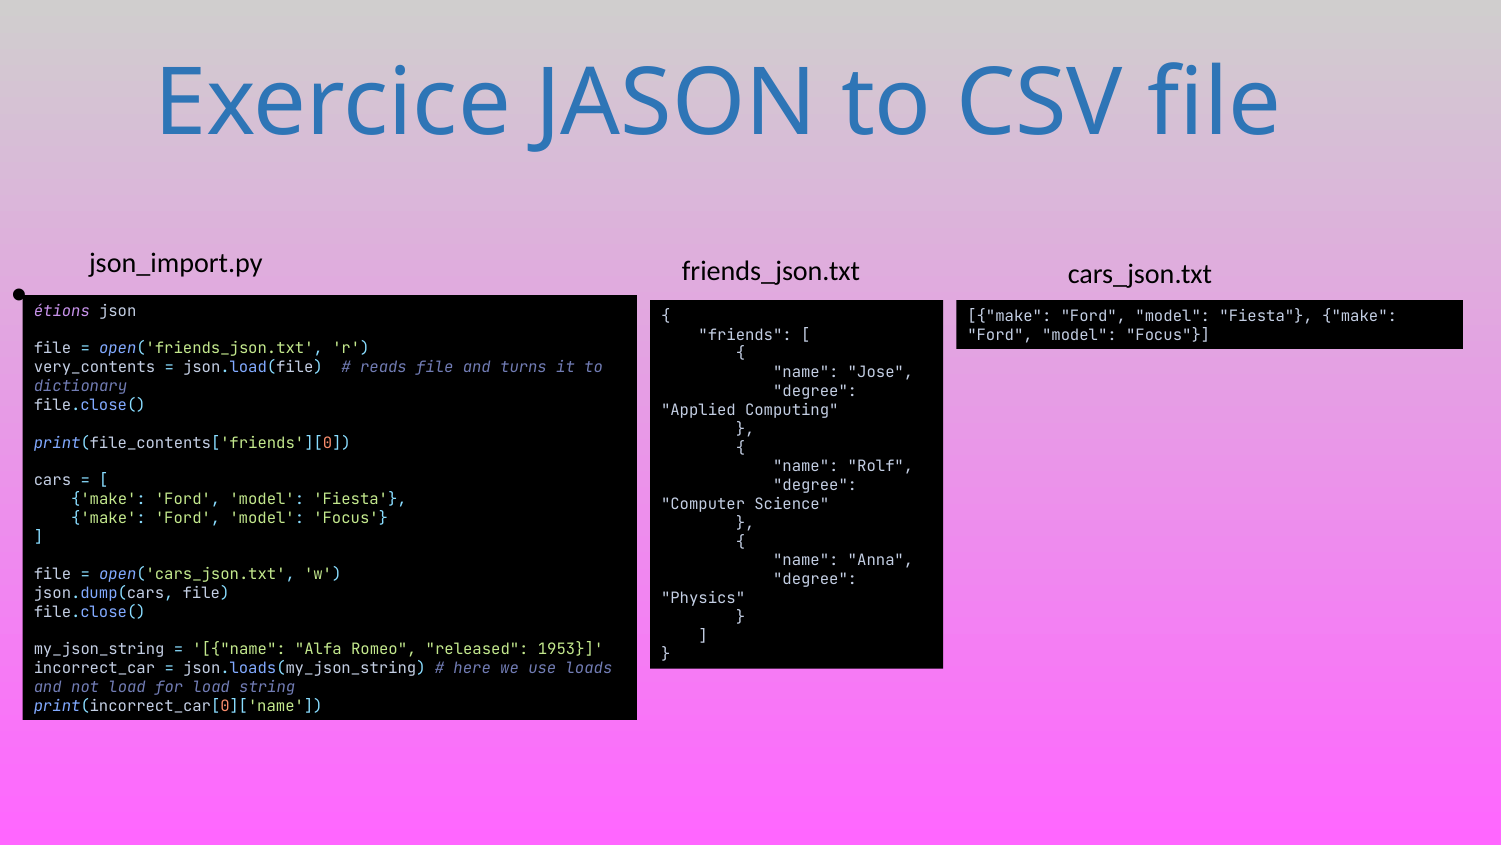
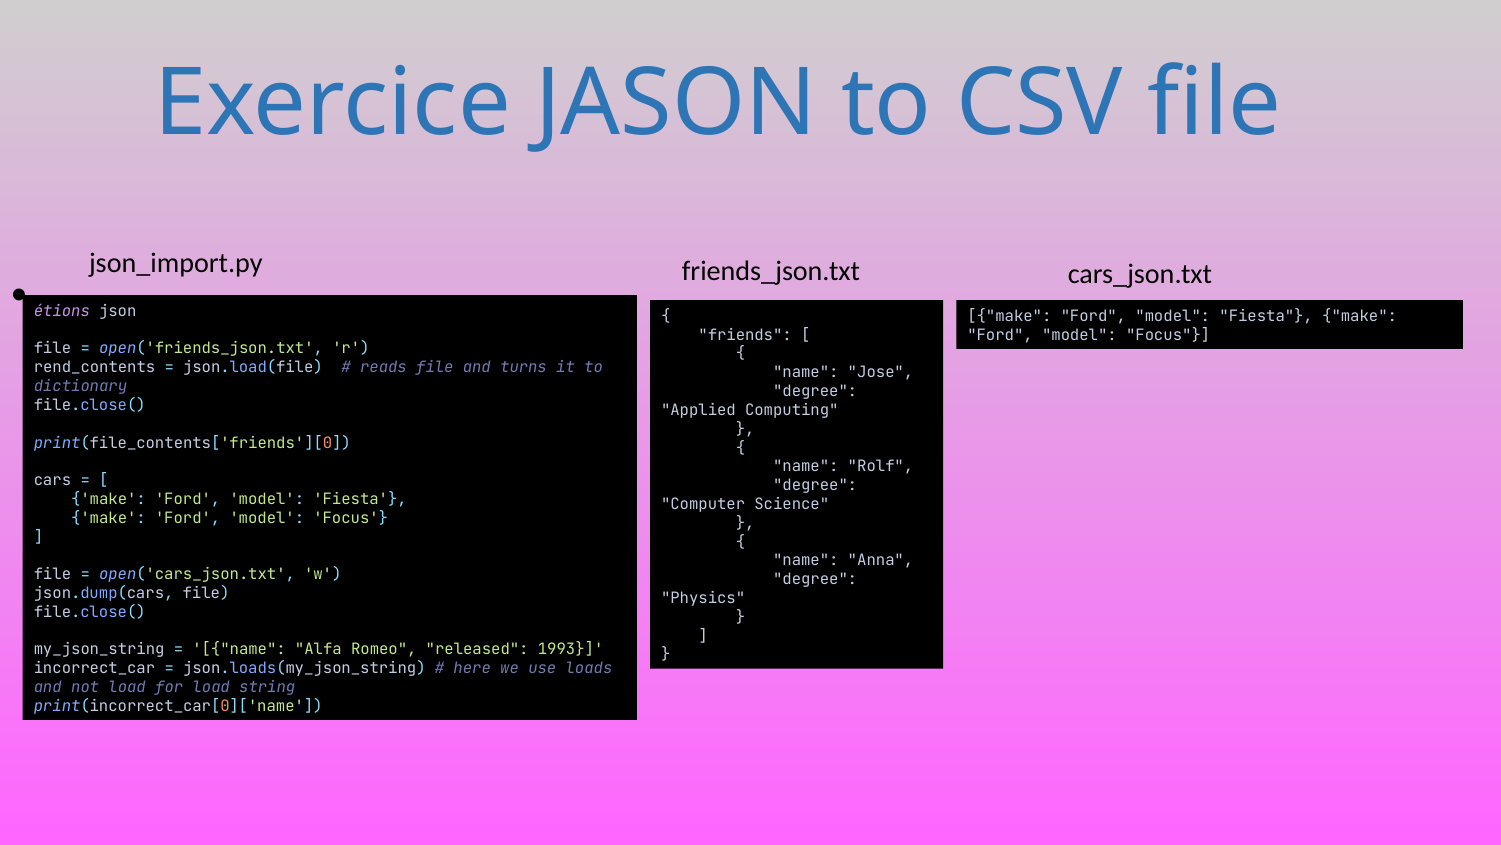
very_contents: very_contents -> rend_contents (95, 367)
1953: 1953 -> 1993 (571, 649)
